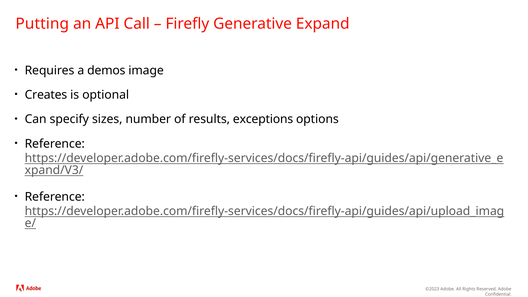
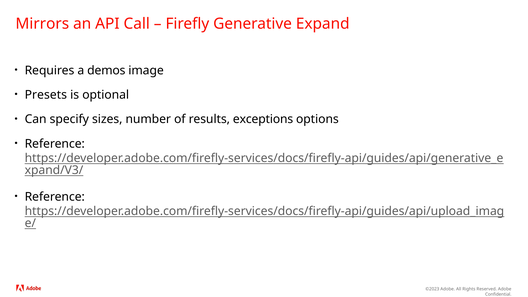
Putting: Putting -> Mirrors (42, 24)
Creates: Creates -> Presets (46, 95)
